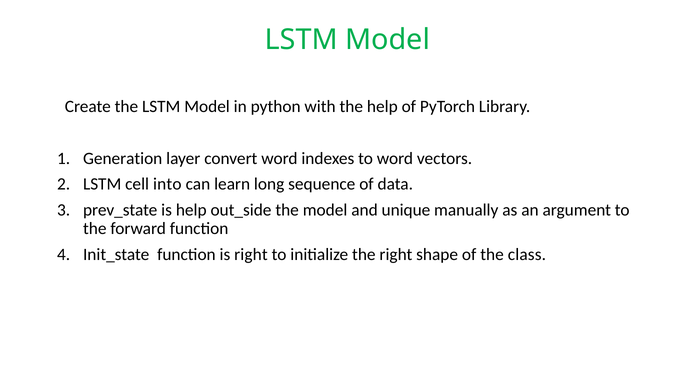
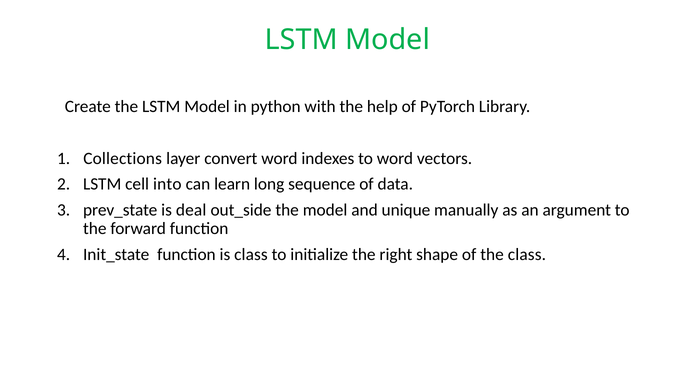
Generation: Generation -> Collections (123, 158)
is help: help -> deal (191, 210)
is right: right -> class (251, 255)
